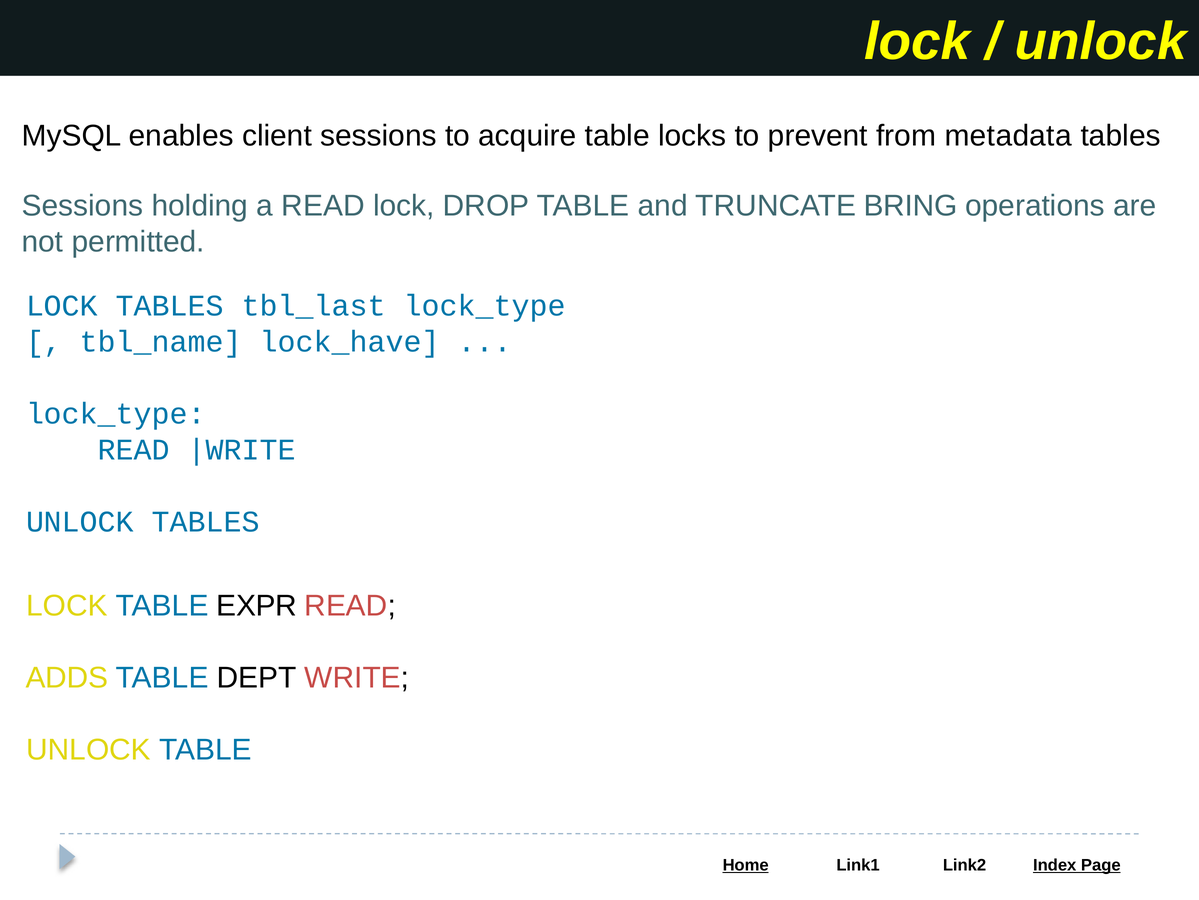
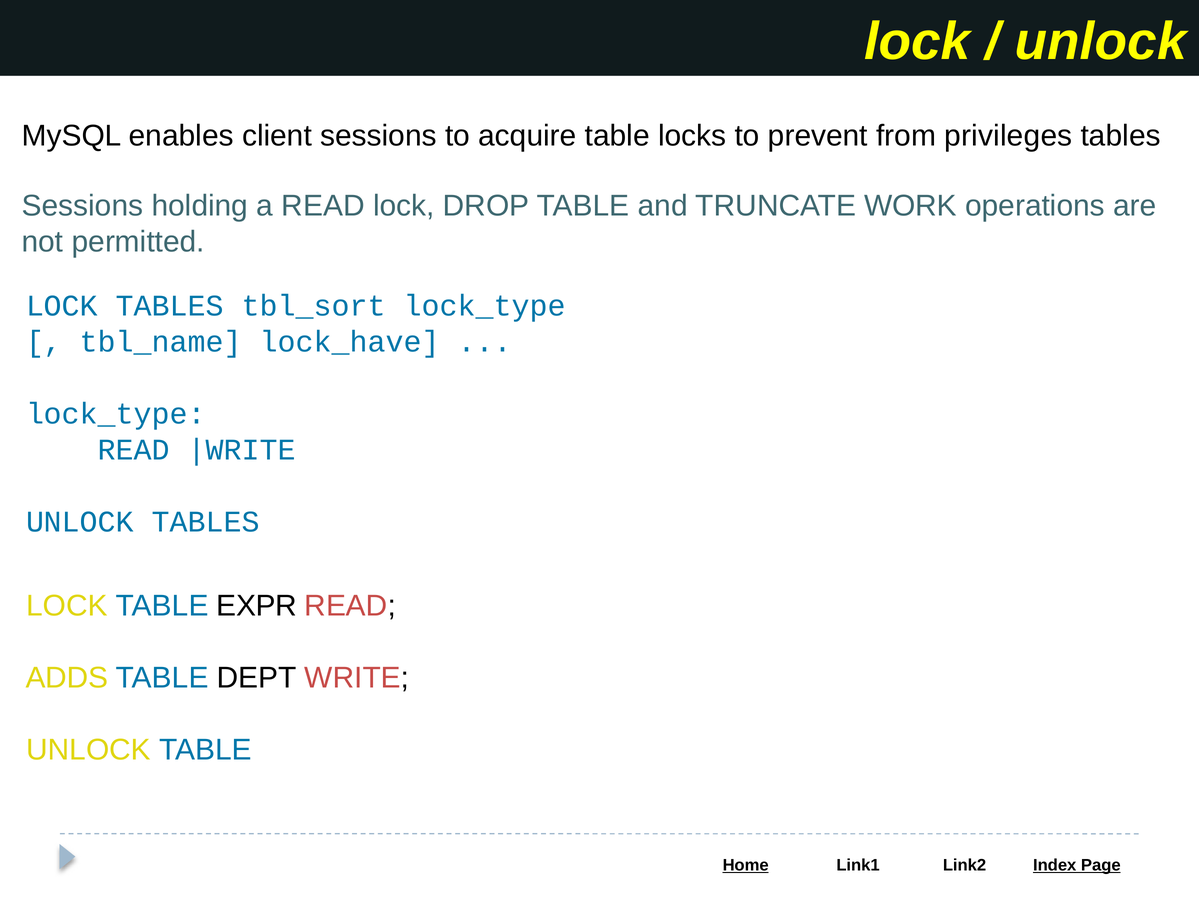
metadata: metadata -> privileges (1008, 136)
BRING: BRING -> WORK (911, 206)
tbl_last: tbl_last -> tbl_sort (314, 306)
